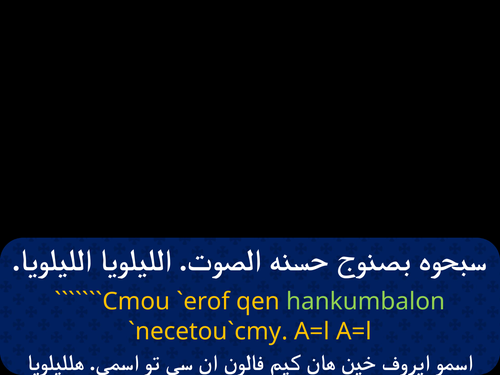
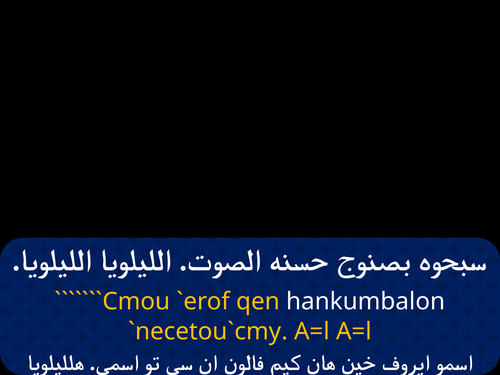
hankumbalon colour: light green -> white (366, 301)
